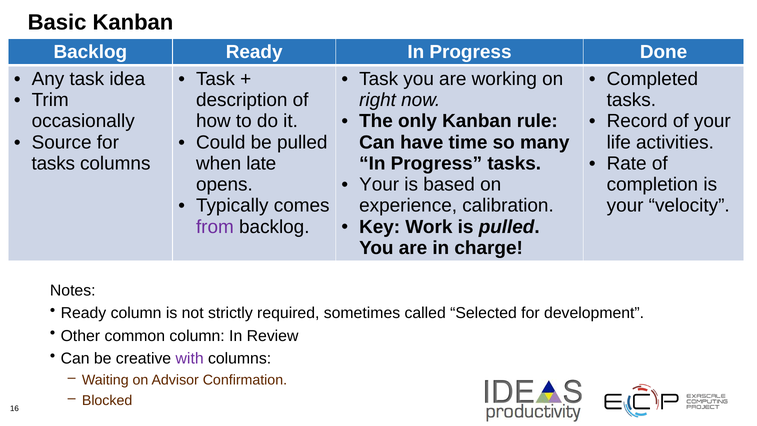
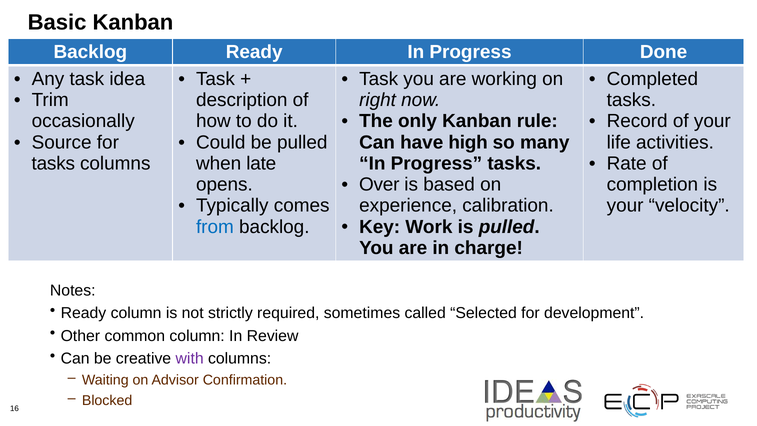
time: time -> high (468, 142)
Your: Your -> Over (379, 185)
from colour: purple -> blue (215, 227)
